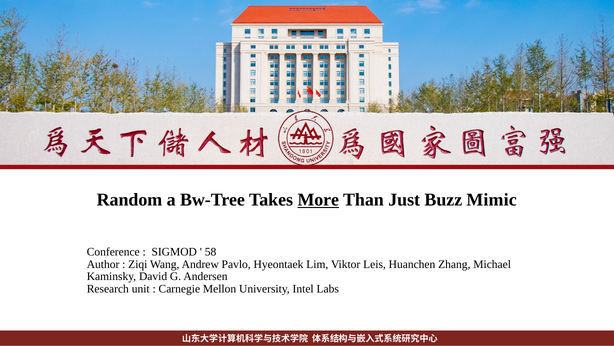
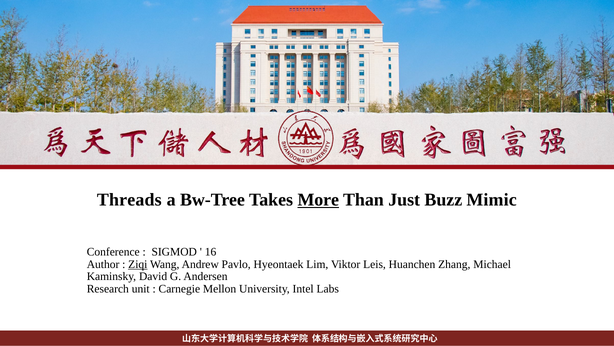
Random: Random -> Threads (129, 199)
58: 58 -> 16 (211, 251)
Ziqi underline: none -> present (138, 264)
